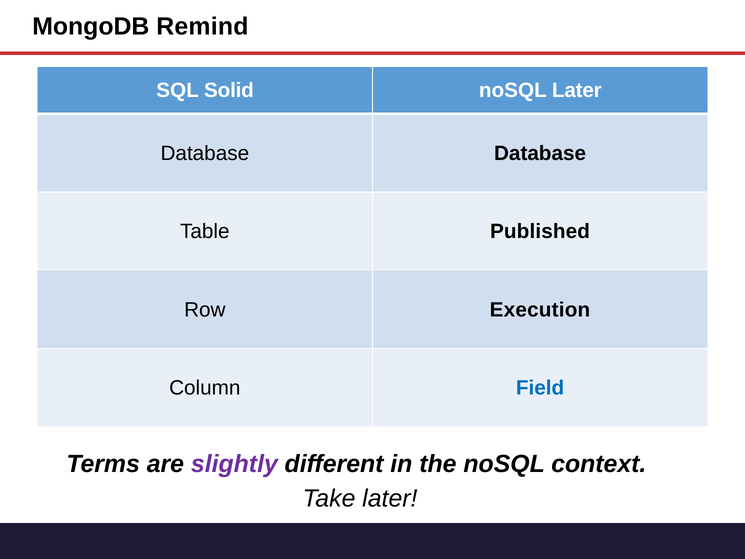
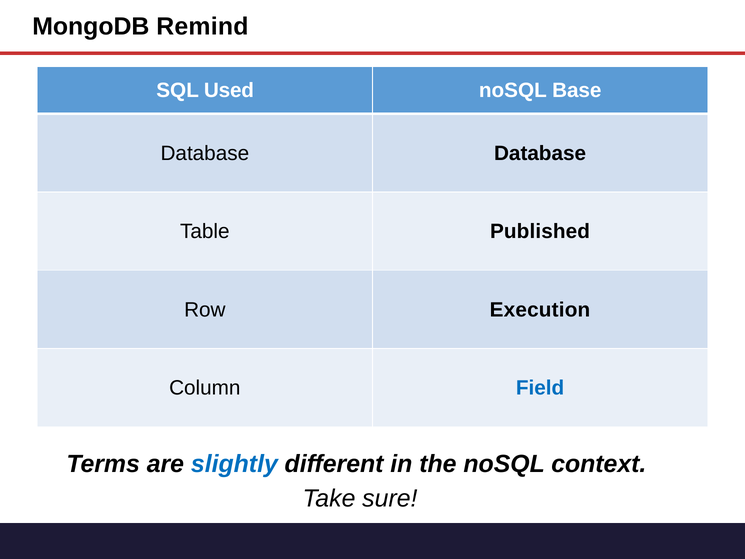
Solid: Solid -> Used (229, 91)
noSQL Later: Later -> Base (577, 91)
slightly colour: purple -> blue (234, 464)
Take later: later -> sure (390, 498)
